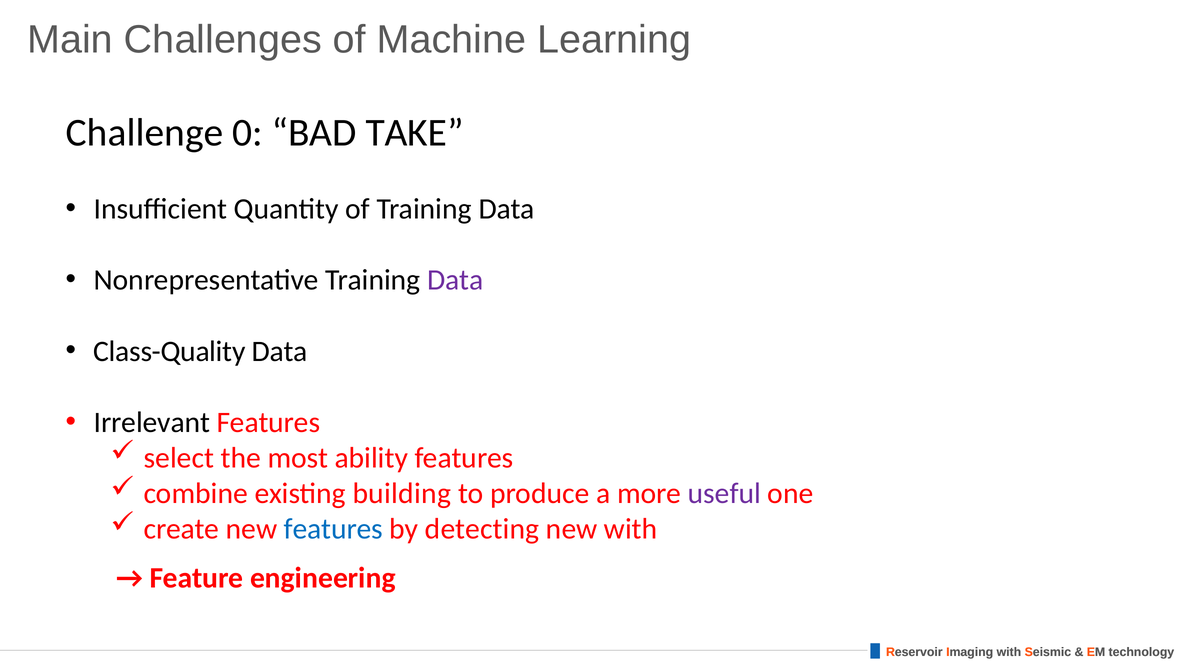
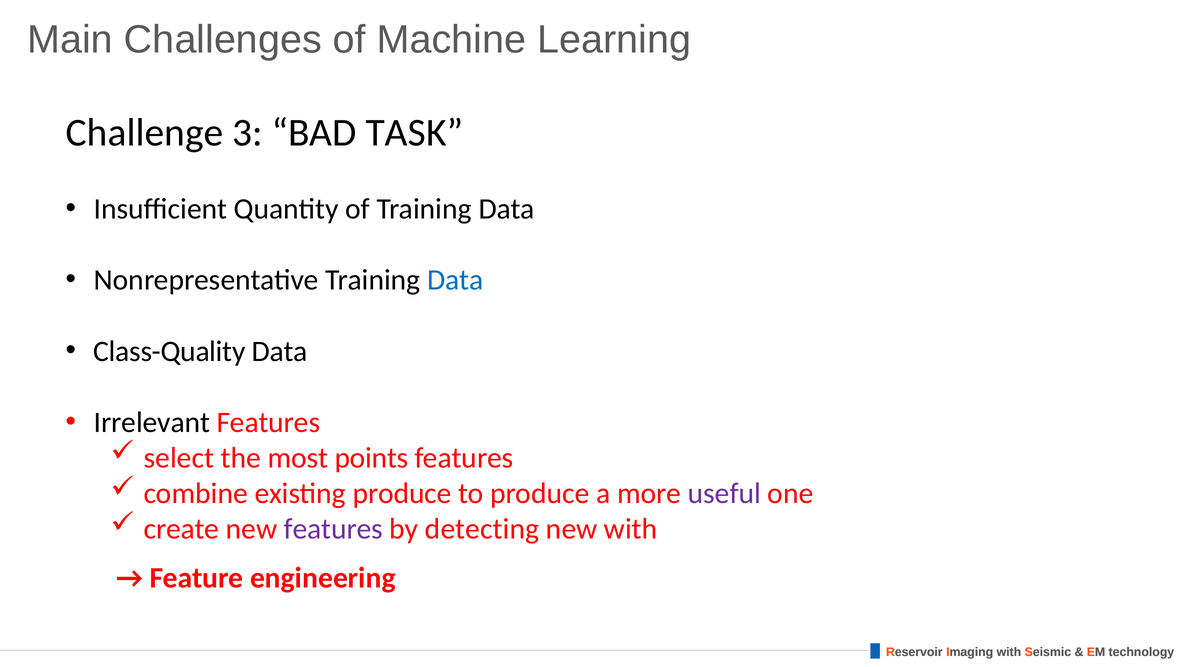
0: 0 -> 3 (247, 133)
TAKE: TAKE -> TASK (414, 133)
Data colour: purple -> blue (455, 280)
ability: ability -> points (372, 458)
existing building: building -> produce (402, 494)
features colour: blue -> purple (333, 529)
